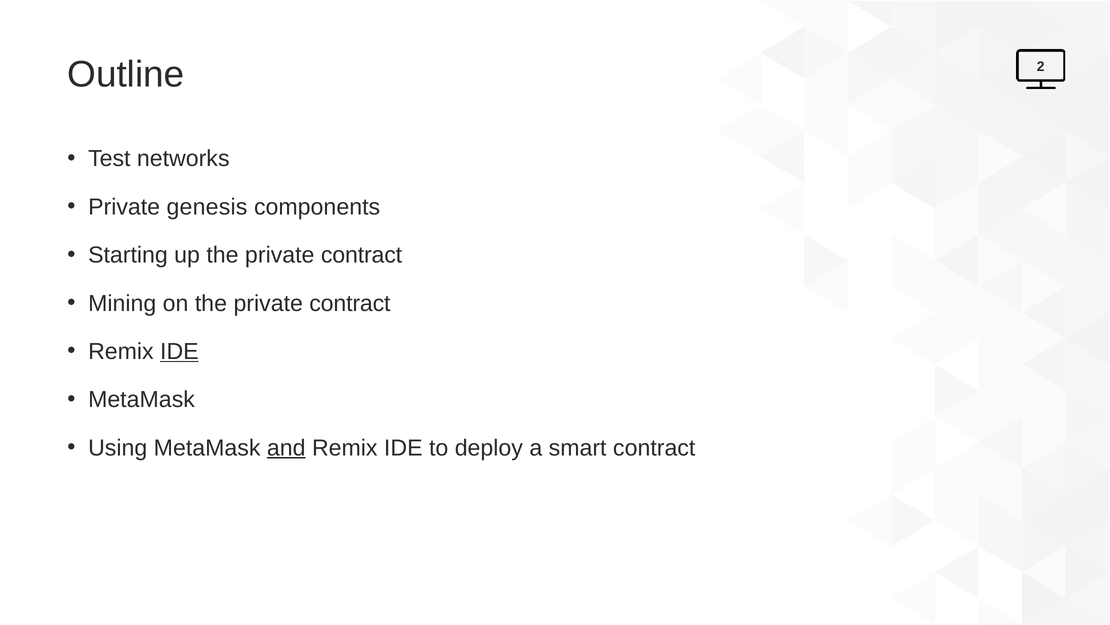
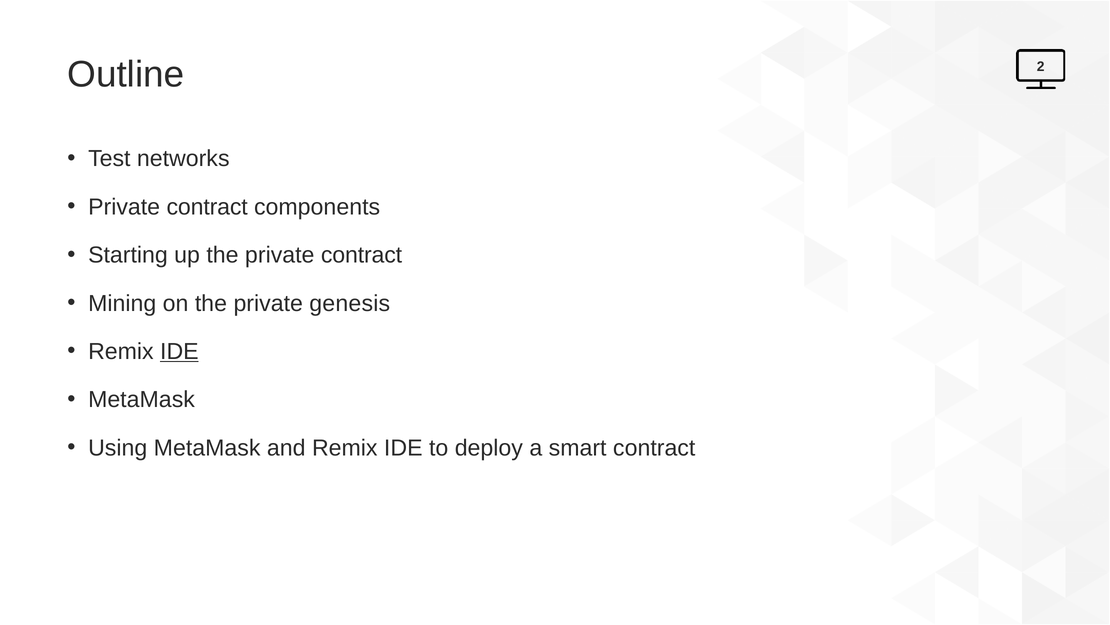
genesis: genesis -> contract (207, 207)
on the private contract: contract -> genesis (350, 303)
and underline: present -> none (286, 448)
